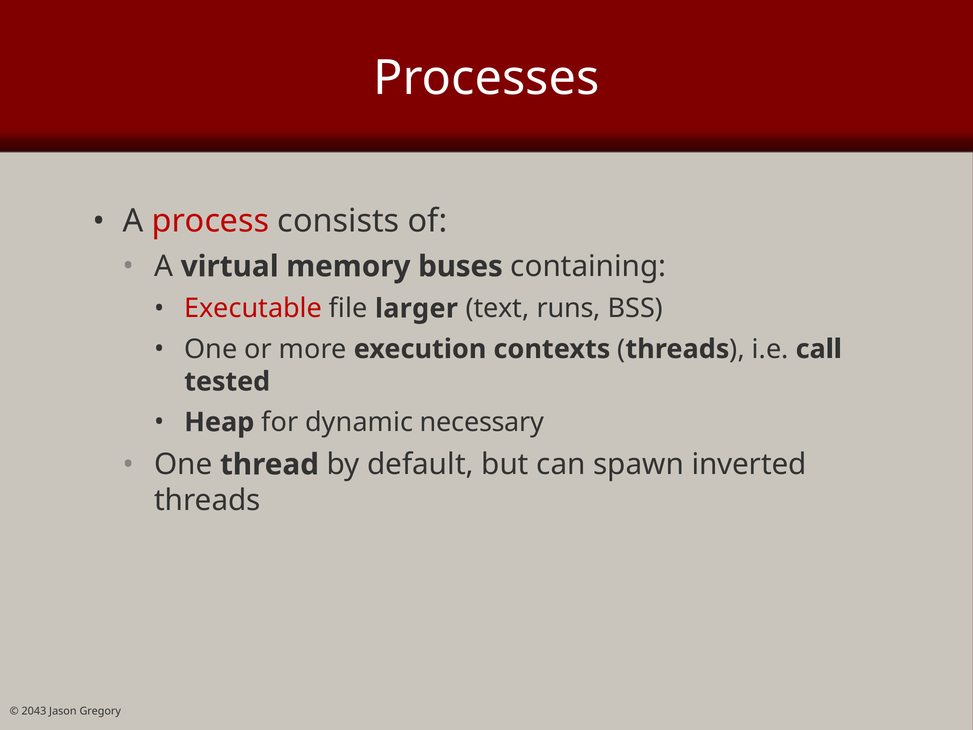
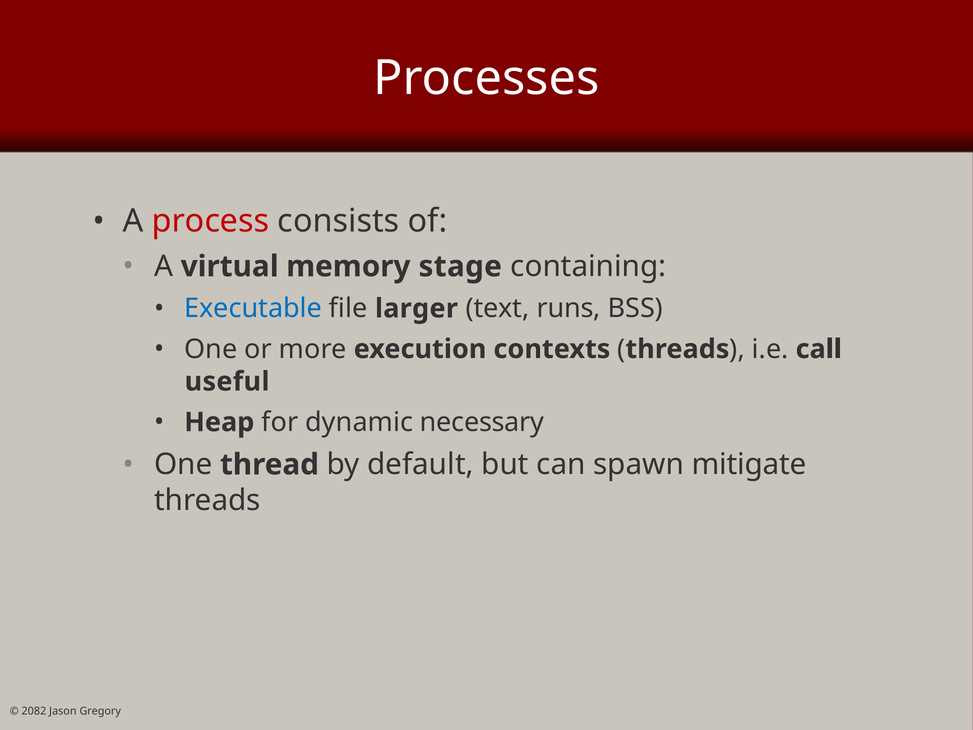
buses: buses -> stage (460, 266)
Executable colour: red -> blue (253, 308)
tested: tested -> useful (227, 382)
inverted: inverted -> mitigate (749, 464)
2043: 2043 -> 2082 (34, 711)
